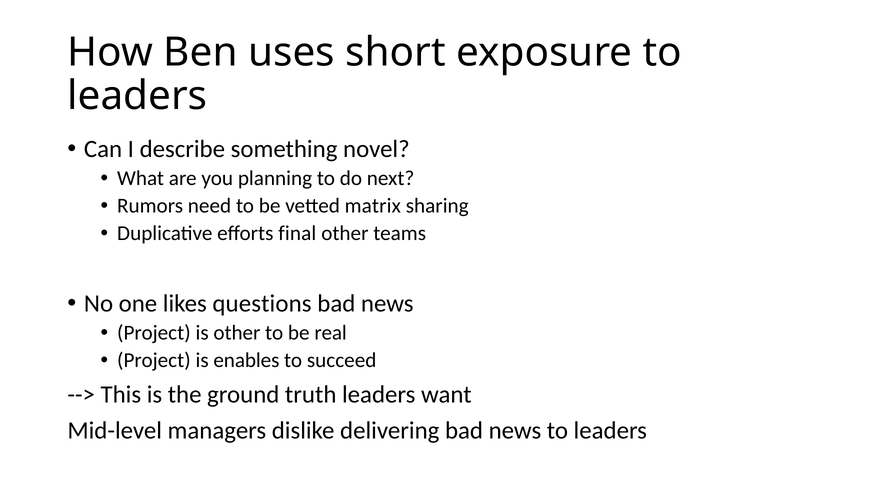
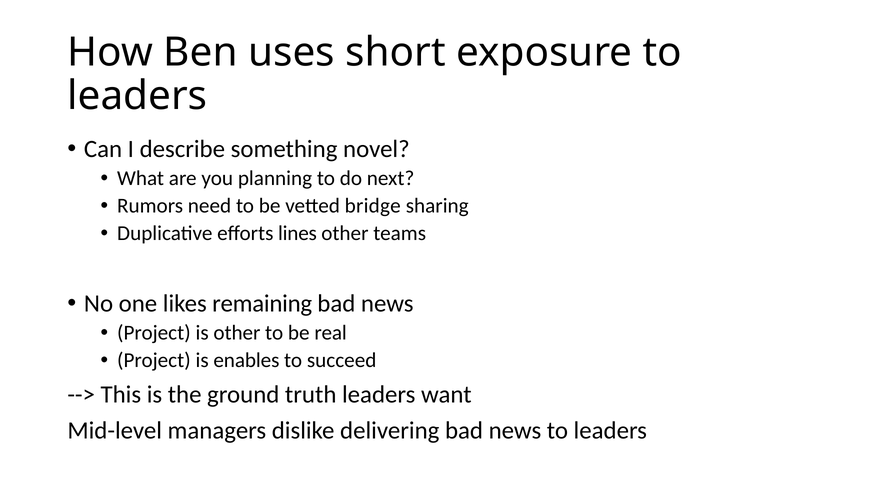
matrix: matrix -> bridge (373, 206)
final: final -> lines (297, 233)
questions: questions -> remaining (262, 304)
